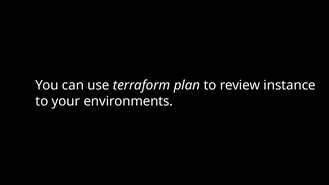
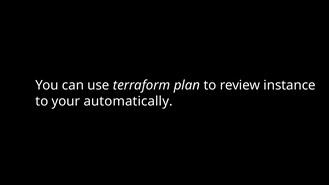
environments: environments -> automatically (128, 101)
